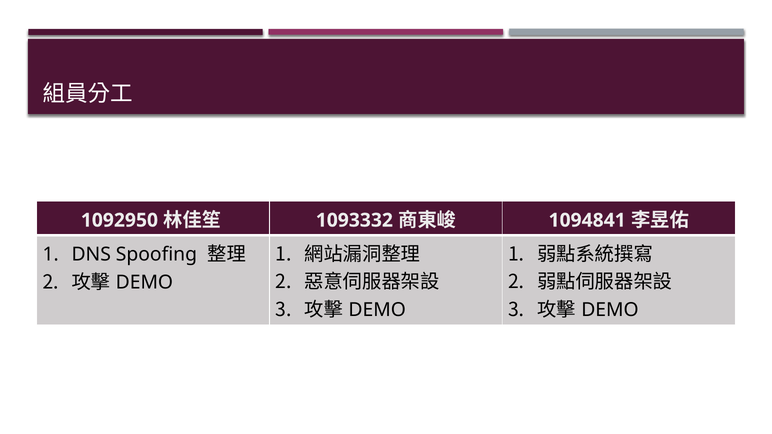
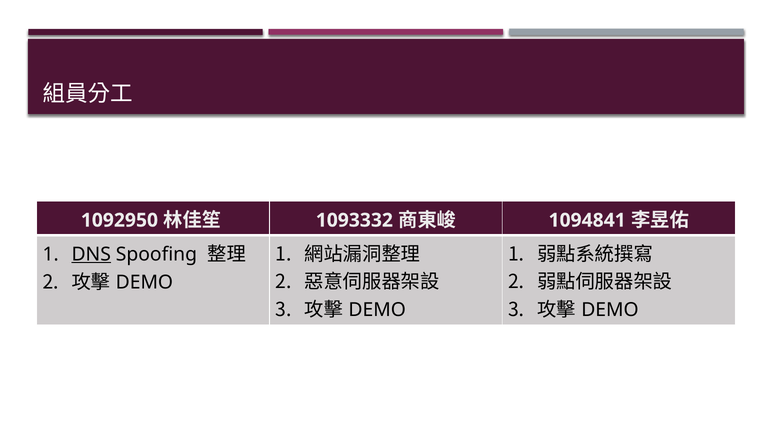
DNS underline: none -> present (91, 254)
